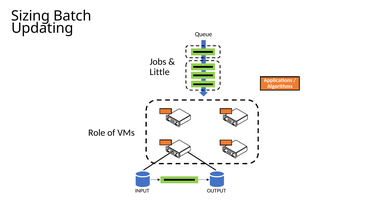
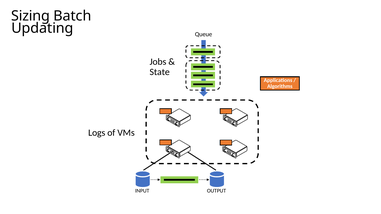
Little: Little -> State (160, 72)
Role: Role -> Logs (97, 133)
